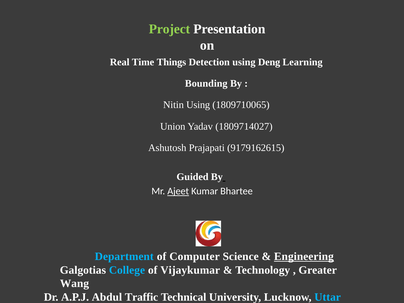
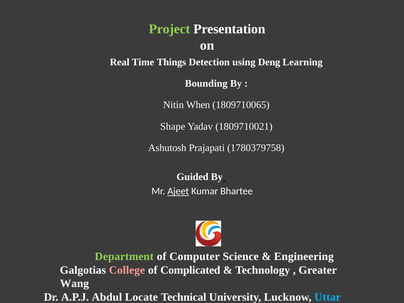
Nitin Using: Using -> When (198, 105)
Union: Union -> Shape (173, 126)
1809714027: 1809714027 -> 1809710021 (244, 126)
9179162615: 9179162615 -> 1780379758 (256, 148)
Department colour: light blue -> light green (124, 257)
Engineering underline: present -> none (304, 257)
College colour: light blue -> pink (127, 270)
Vijaykumar: Vijaykumar -> Complicated (190, 270)
Traffic: Traffic -> Locate (141, 297)
